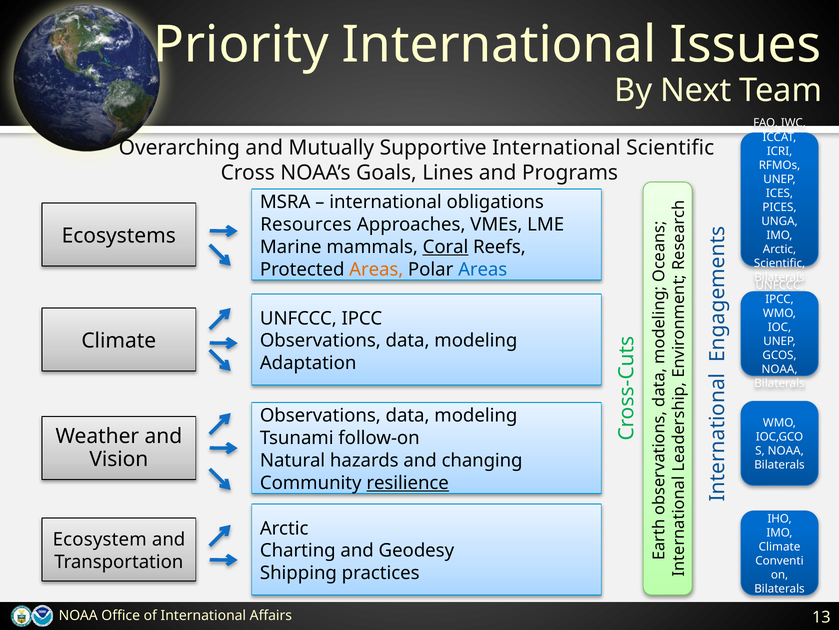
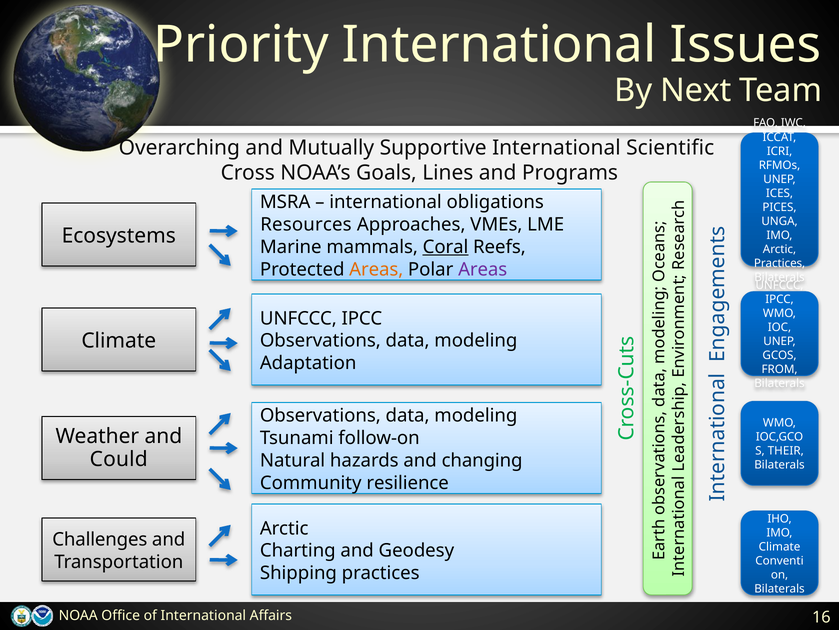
Scientific: Scientific -> Practices (780, 263)
Areas colour: blue -> purple (483, 269)
NOAA: NOAA -> FROM (780, 369)
NOAA: NOAA -> THEIR (786, 451)
Vision: Vision -> Could (119, 459)
resilience underline: present -> none (408, 482)
Ecosystem: Ecosystem -> Challenges (100, 539)
13: 13 -> 16 (821, 616)
